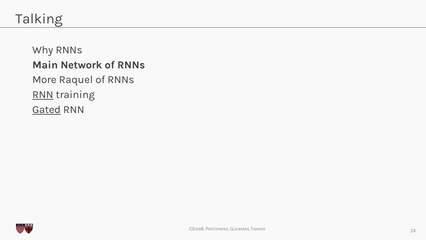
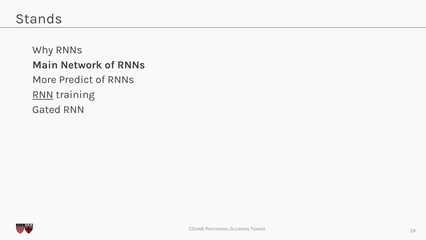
Talking: Talking -> Stands (39, 19)
Raquel: Raquel -> Predict (76, 80)
Gated underline: present -> none (46, 109)
